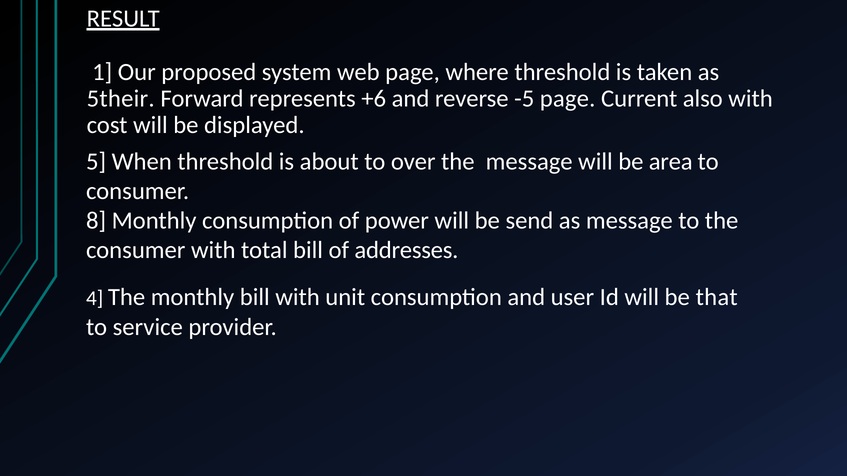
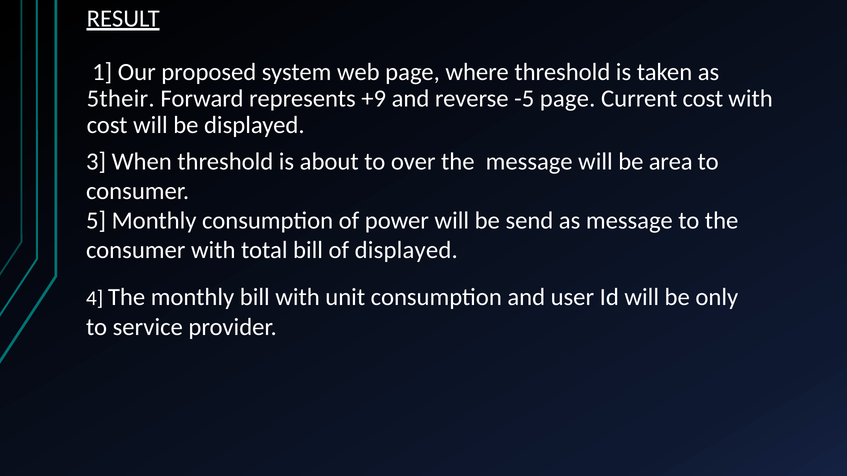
+6: +6 -> +9 (374, 99)
Current also: also -> cost (703, 99)
5: 5 -> 3 (96, 162)
8: 8 -> 5 (96, 221)
of addresses: addresses -> displayed (406, 251)
that: that -> only (717, 298)
